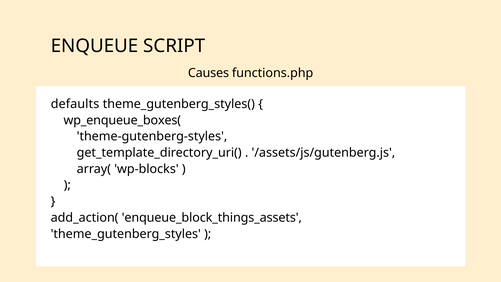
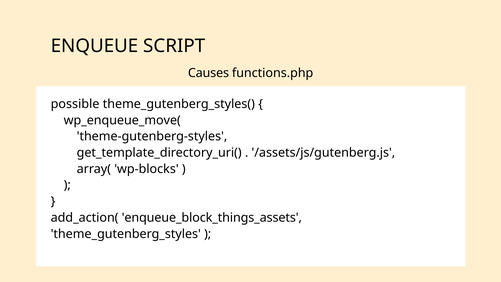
defaults: defaults -> possible (75, 104)
wp_enqueue_boxes(: wp_enqueue_boxes( -> wp_enqueue_move( (122, 120)
